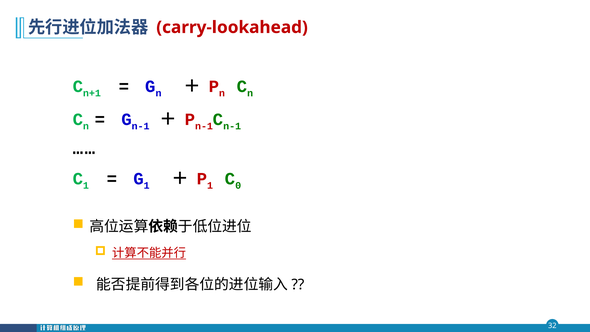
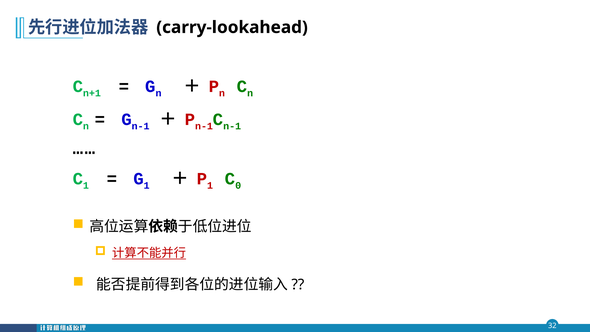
carry-lookahead colour: red -> black (232, 27)
